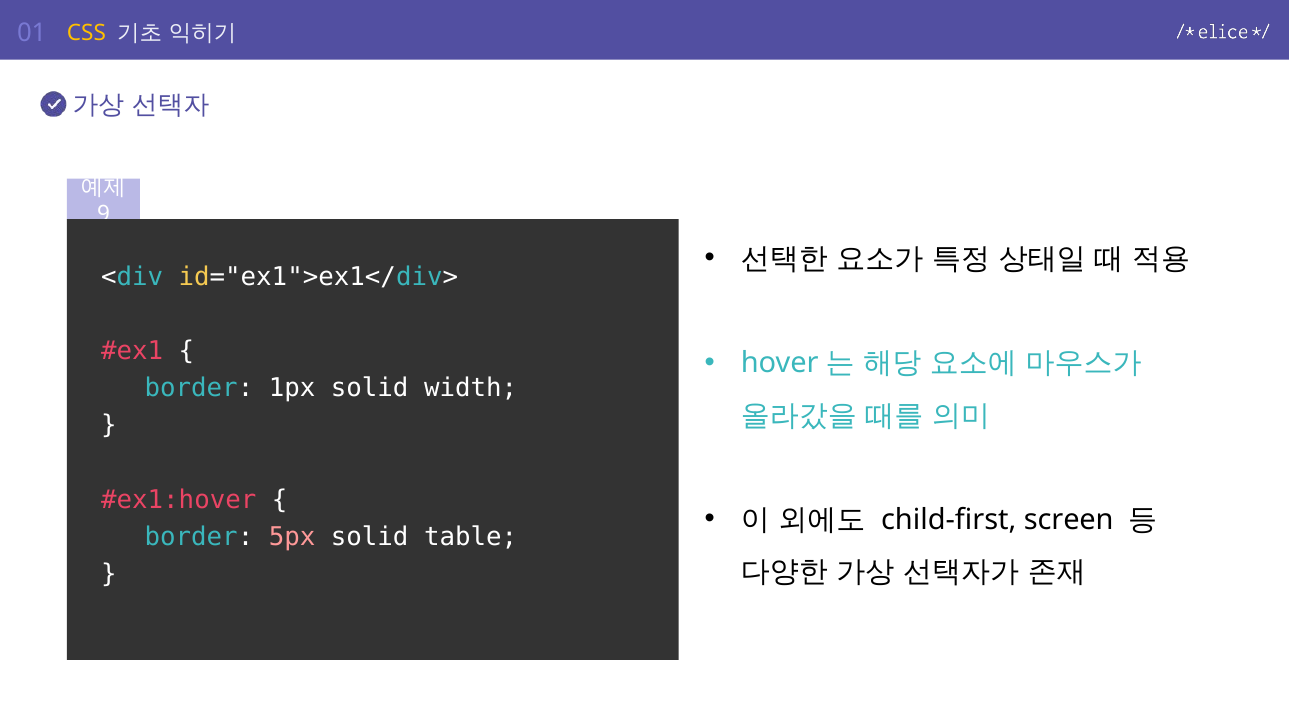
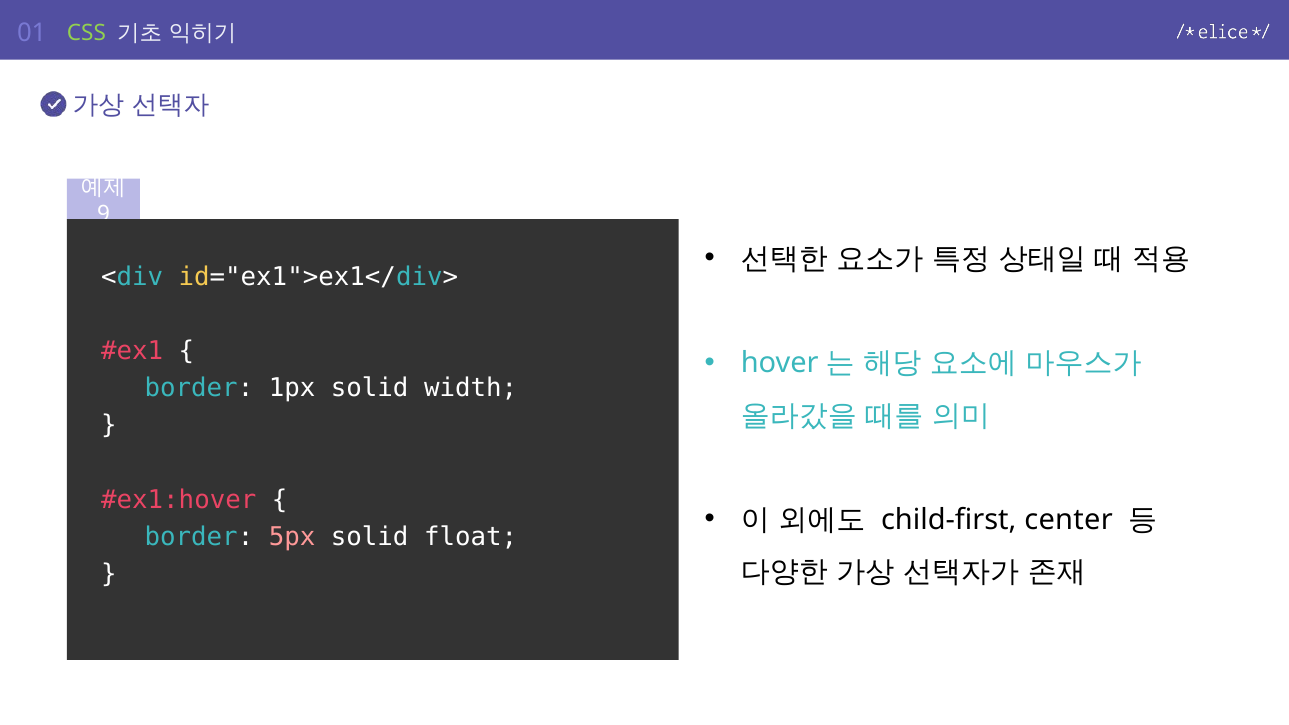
CSS colour: yellow -> light green (86, 33)
screen: screen -> center (1069, 520)
table: table -> float (471, 537)
